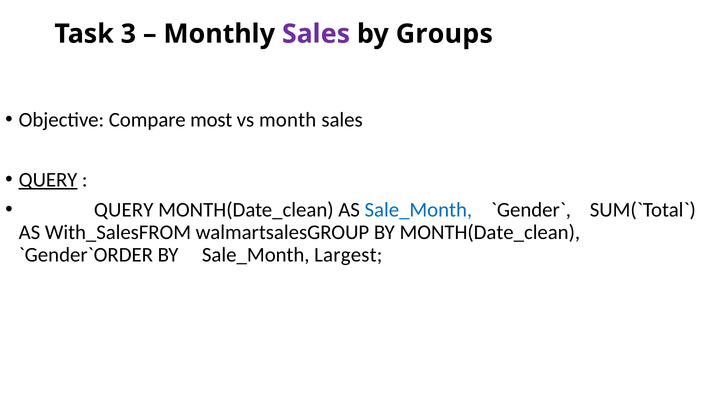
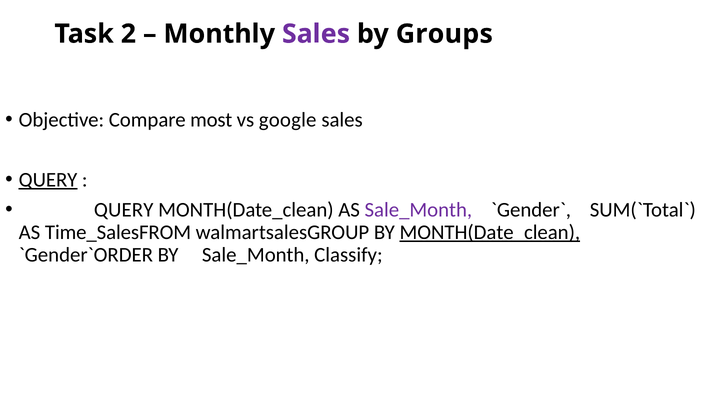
3: 3 -> 2 (128, 34)
month: month -> google (288, 120)
Sale_Month colour: blue -> purple (418, 210)
With_SalesFROM: With_SalesFROM -> Time_SalesFROM (118, 232)
MONTH(Date_clean underline: none -> present (490, 232)
Largest: Largest -> Classify (348, 255)
